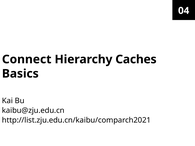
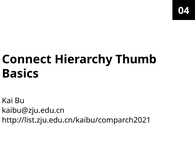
Caches: Caches -> Thumb (136, 59)
